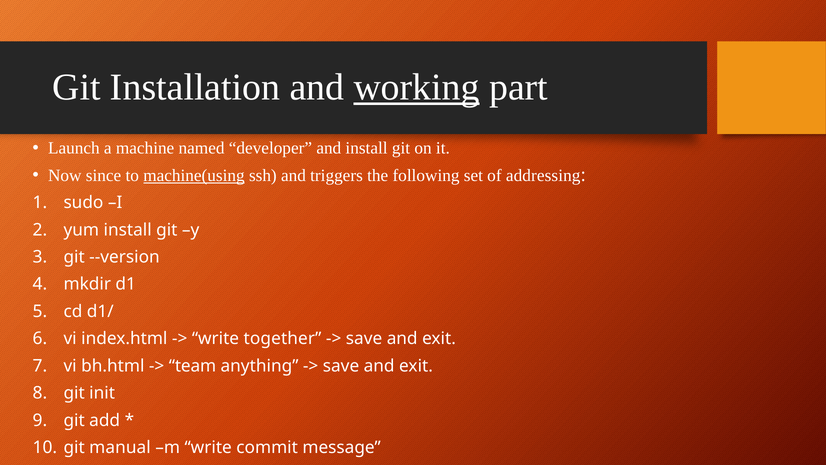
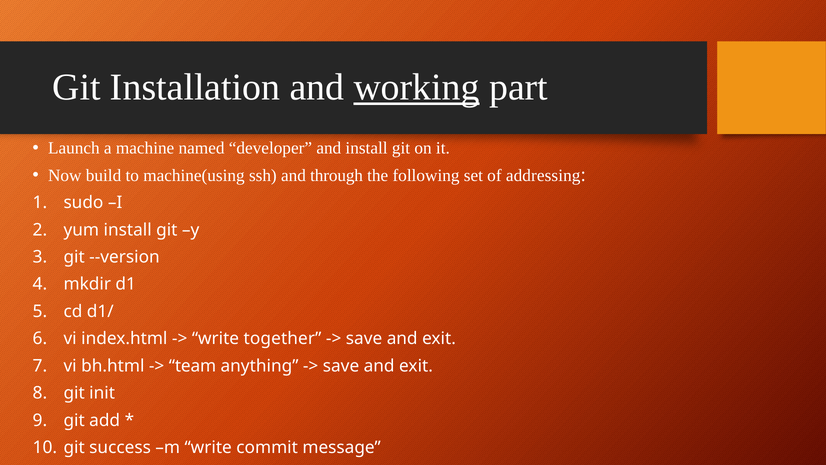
since: since -> build (104, 175)
machine(using underline: present -> none (194, 175)
triggers: triggers -> through (337, 175)
manual: manual -> success (120, 447)
